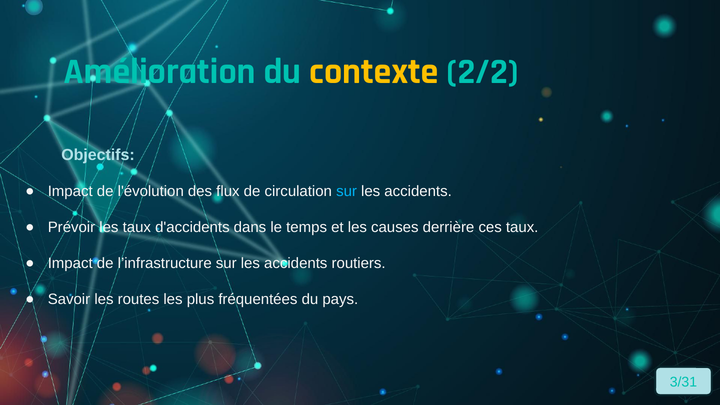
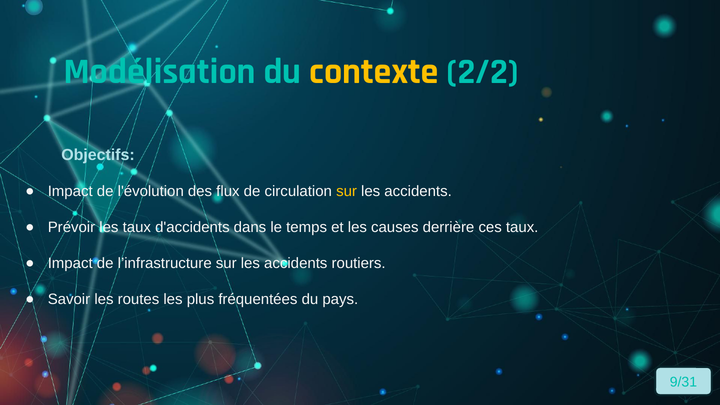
Amélioration: Amélioration -> Modélisation (160, 71)
sur colour: light blue -> yellow (347, 191)
3/31: 3/31 -> 9/31 (683, 382)
